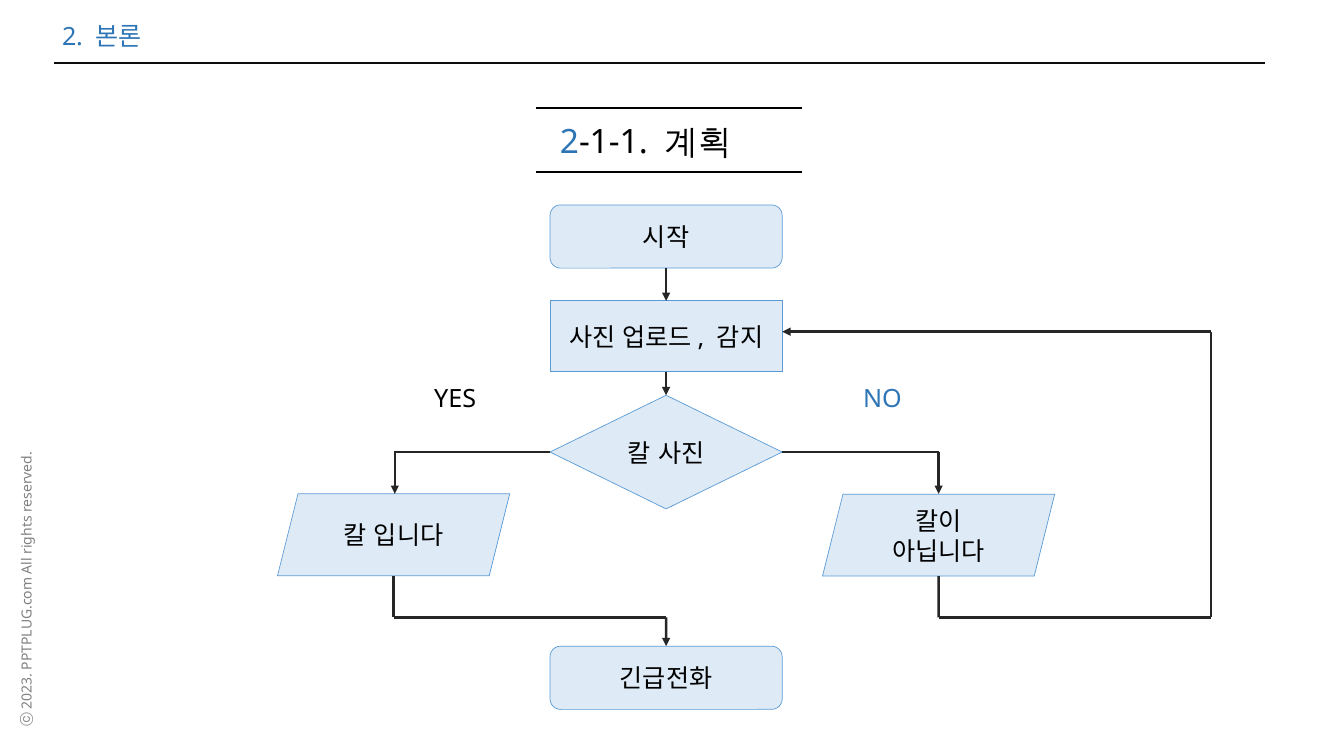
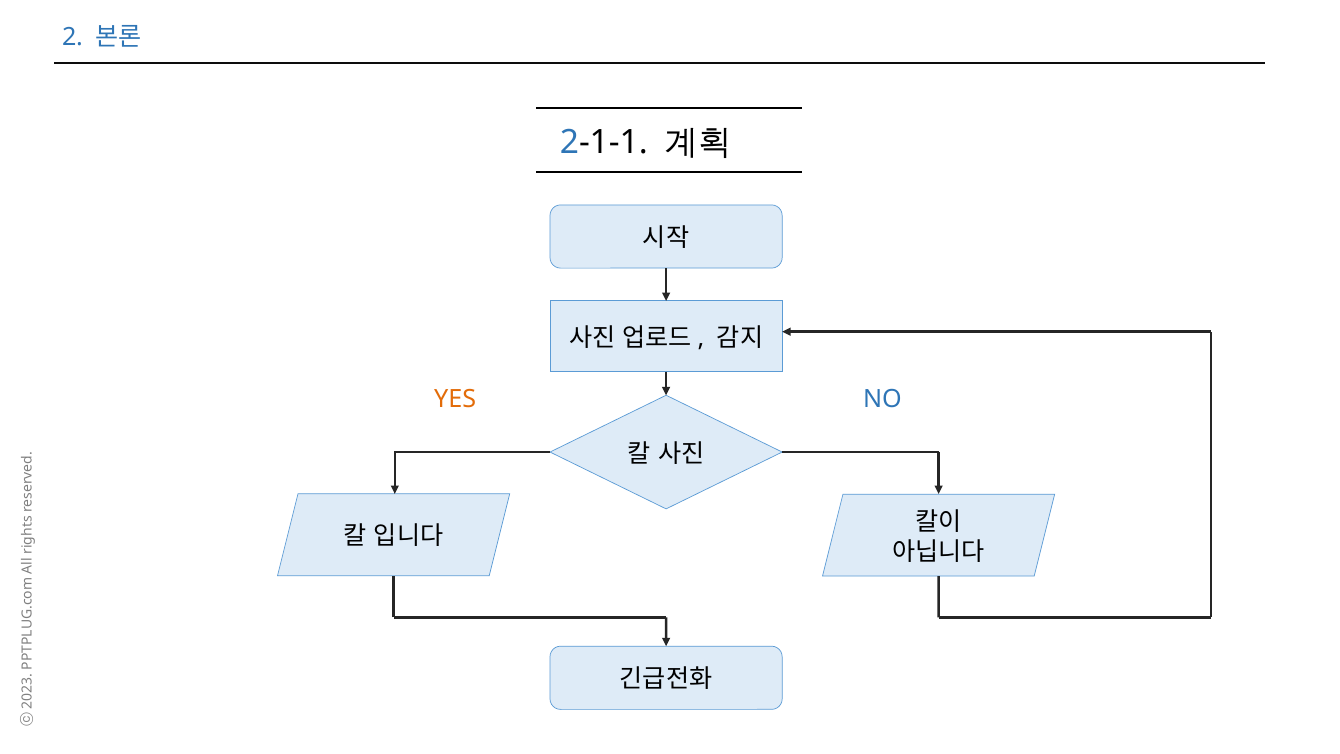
YES colour: black -> orange (455, 399)
